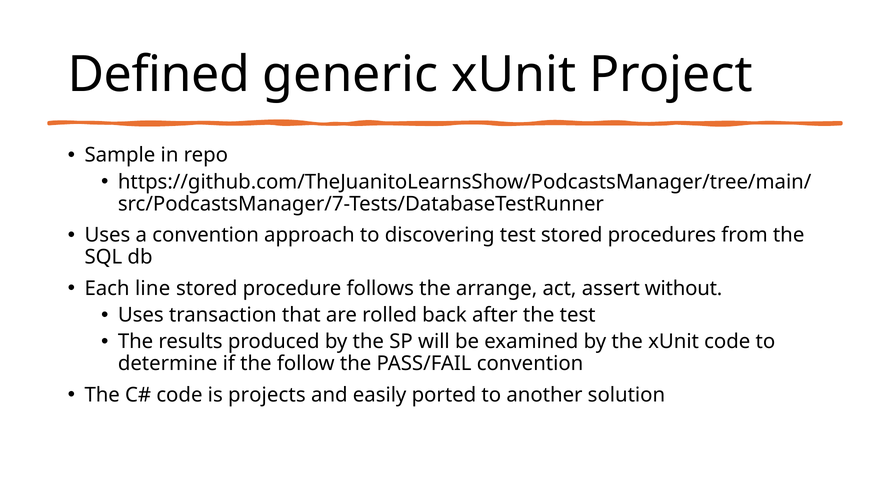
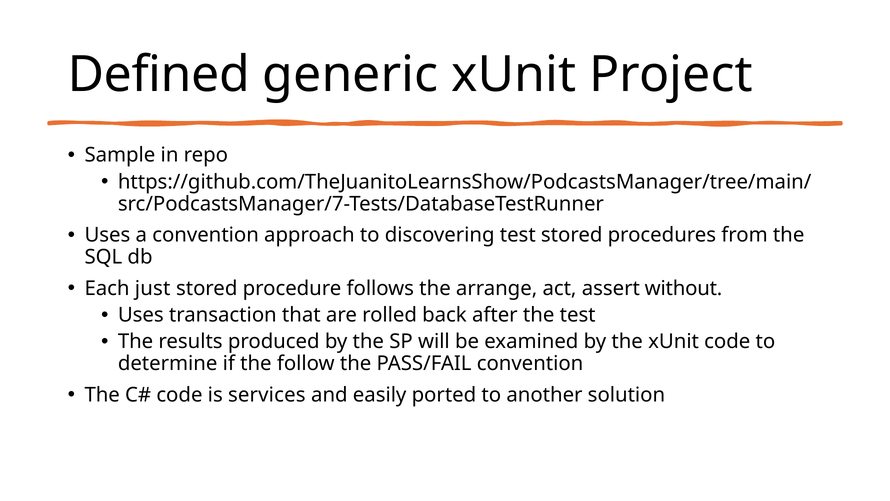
line: line -> just (153, 288)
projects: projects -> services (267, 395)
